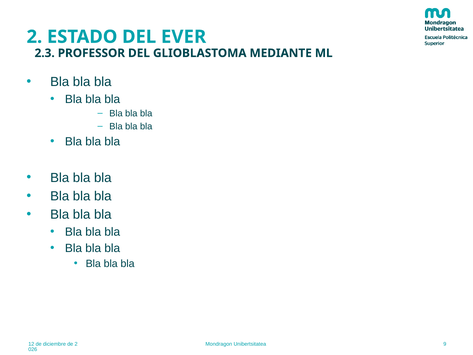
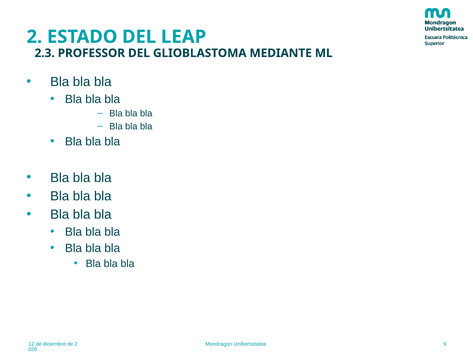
EVER: EVER -> LEAP (184, 37)
